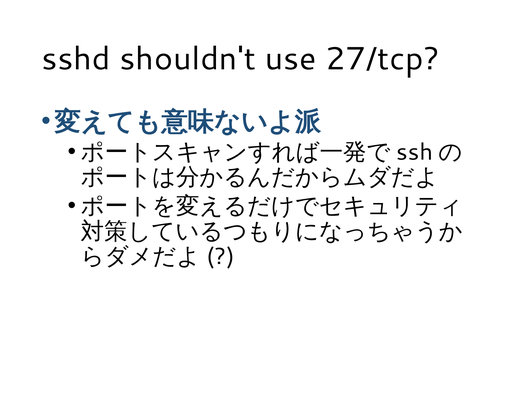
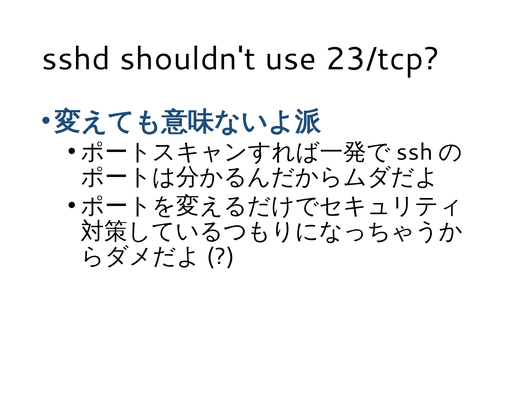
27/tcp: 27/tcp -> 23/tcp (383, 59)
